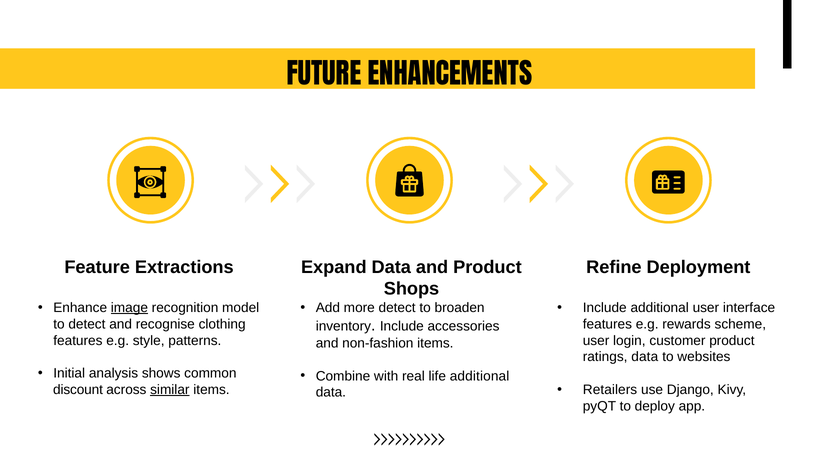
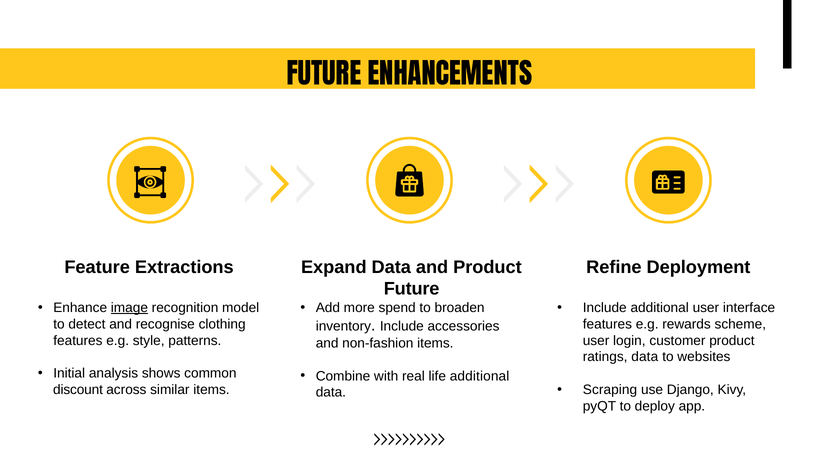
Shops: Shops -> Future (412, 289)
more detect: detect -> spend (397, 308)
Retailers: Retailers -> Scraping (610, 389)
similar underline: present -> none (170, 389)
